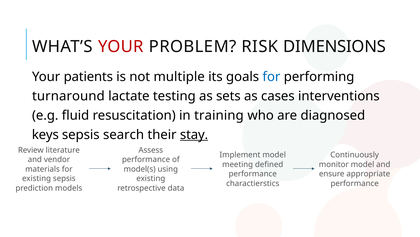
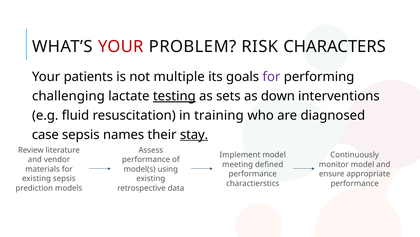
DIMENSIONS: DIMENSIONS -> CHARACTERS (335, 47)
for colour: blue -> purple (271, 77)
turnaround: turnaround -> challenging (68, 96)
testing underline: none -> present (174, 96)
cases: cases -> down (278, 96)
keys: keys -> case (45, 134)
search: search -> names (124, 134)
